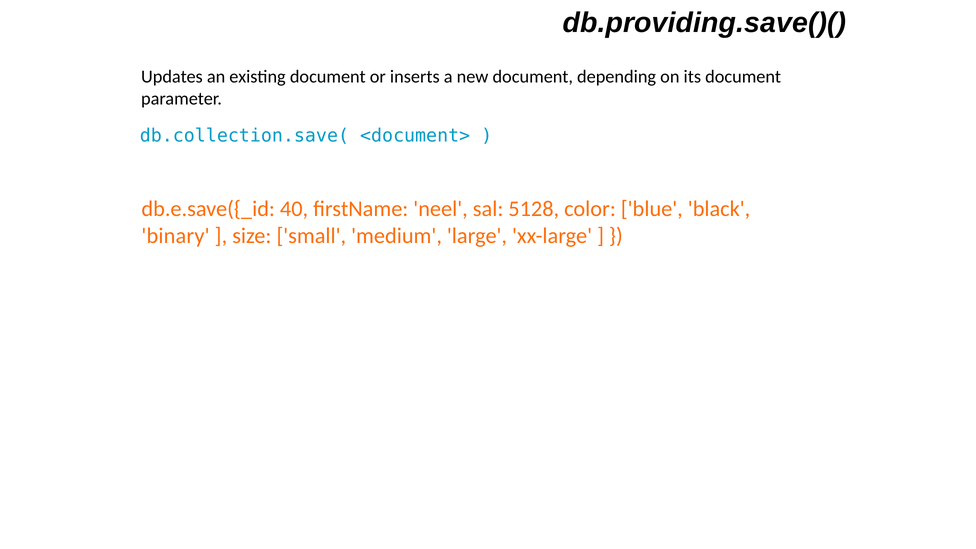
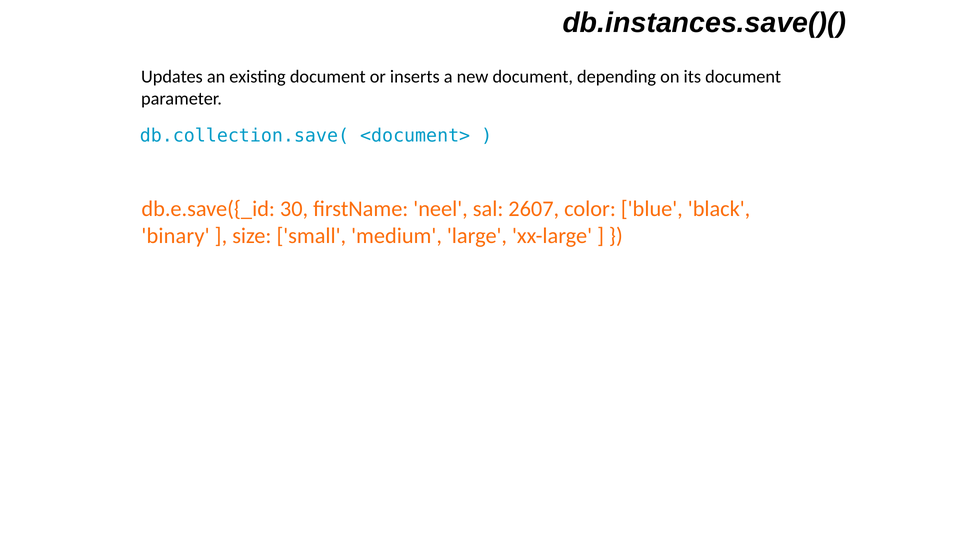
db.providing.save()(: db.providing.save()( -> db.instances.save()( (704, 23)
40: 40 -> 30 (294, 209)
5128: 5128 -> 2607 (534, 209)
